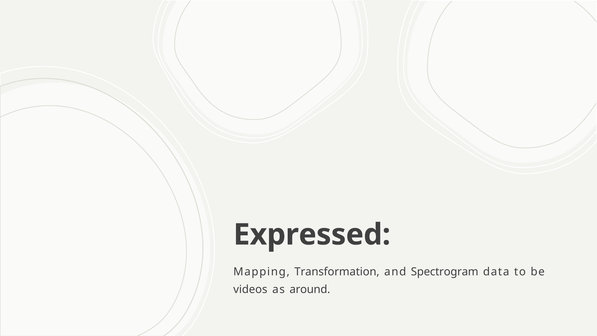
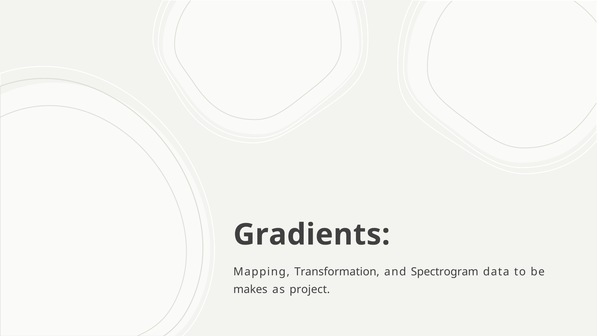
Expressed: Expressed -> Gradients (312, 235)
videos: videos -> makes (250, 289)
around: around -> project (310, 289)
